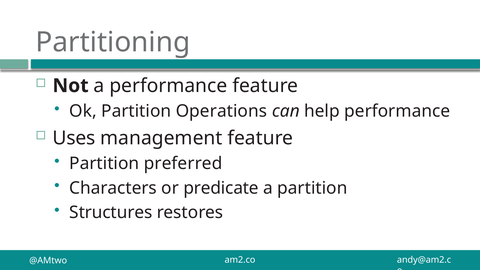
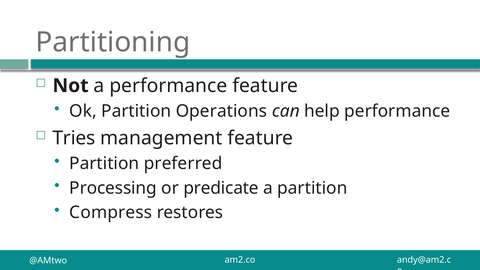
Uses: Uses -> Tries (74, 138)
Characters: Characters -> Processing (113, 188)
Structures: Structures -> Compress (111, 212)
